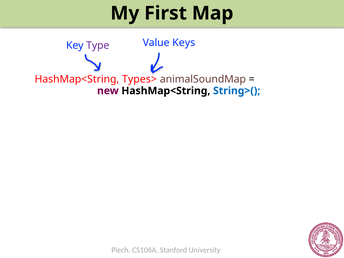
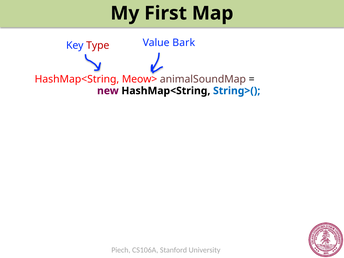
Type colour: purple -> red (98, 45)
Keys: Keys -> Bark (184, 43)
Types>: Types> -> Meow> (140, 79)
